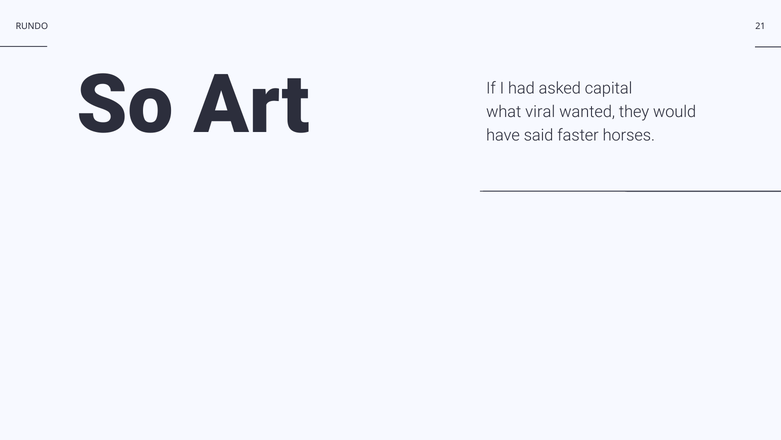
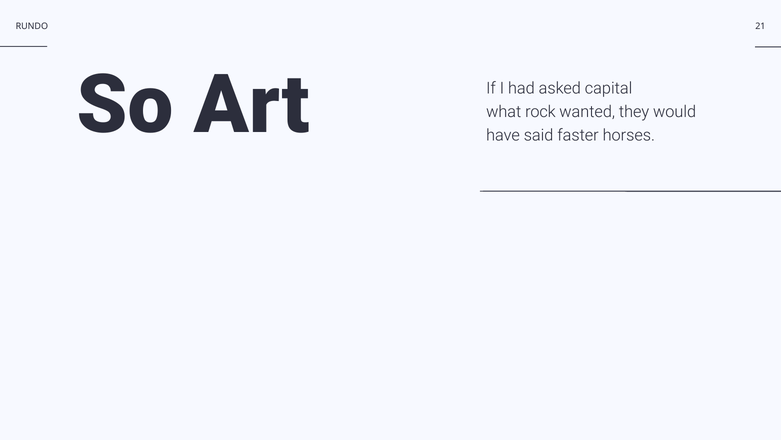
viral: viral -> rock (540, 112)
